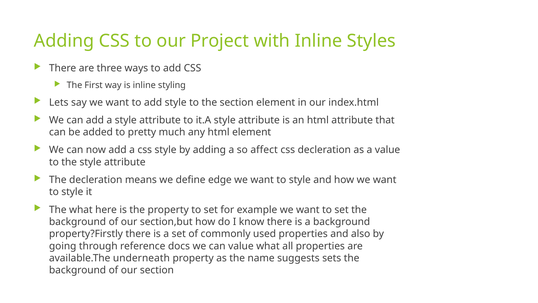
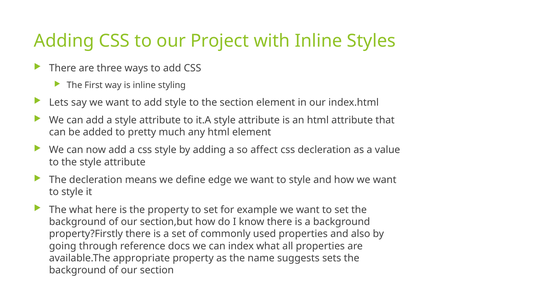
can value: value -> index (241, 246)
underneath: underneath -> appropriate (141, 258)
